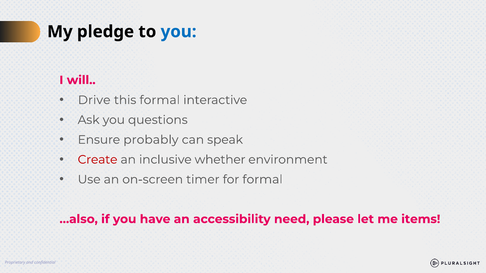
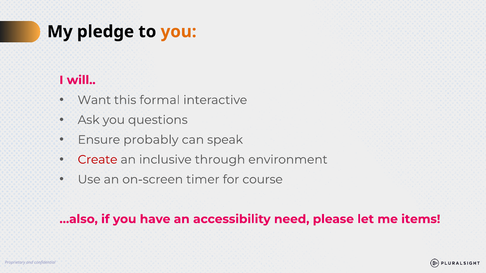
you colour: blue -> orange (179, 32)
Drive: Drive -> Want (94, 100)
whether: whether -> through (220, 160)
for formal: formal -> course (263, 180)
